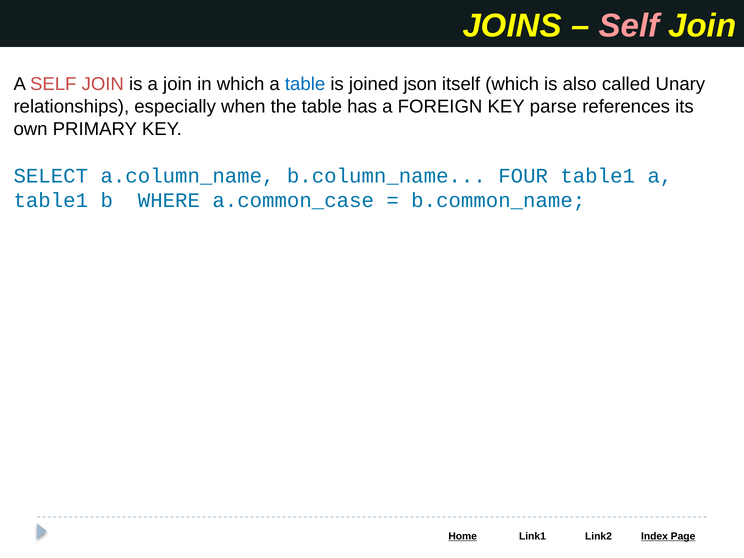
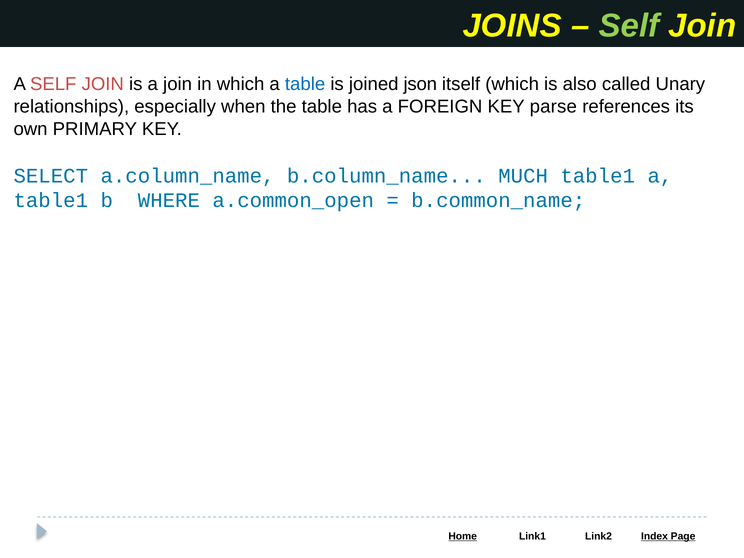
Self colour: pink -> light green (629, 26)
FOUR: FOUR -> MUCH (523, 176)
a.common_case: a.common_case -> a.common_open (293, 200)
